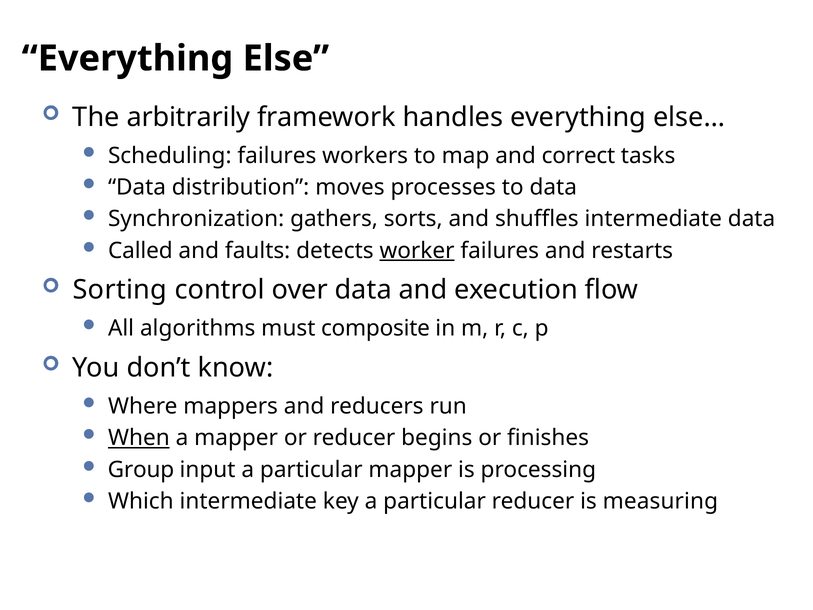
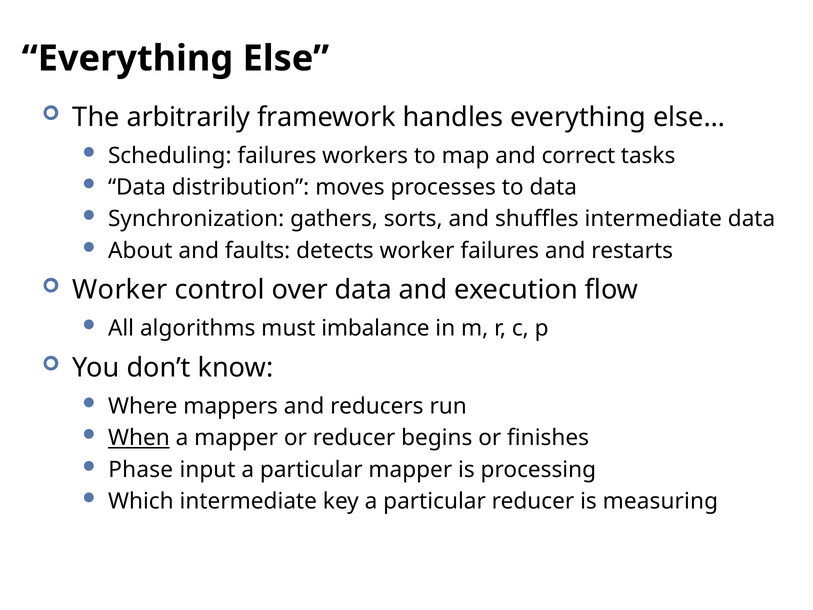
Called: Called -> About (140, 251)
worker underline: present -> none (417, 251)
Sorting: Sorting -> Worker (120, 290)
composite: composite -> imbalance (375, 328)
Group: Group -> Phase (141, 469)
